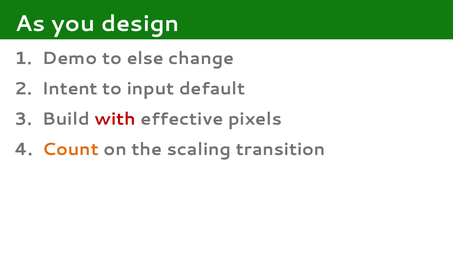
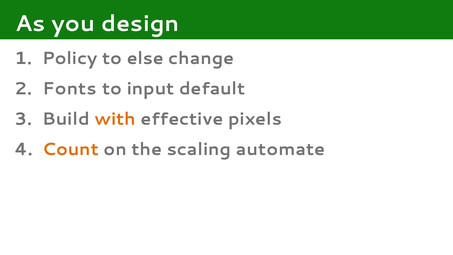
Demo: Demo -> Policy (70, 58)
Intent: Intent -> Fonts (70, 88)
with colour: red -> orange (115, 119)
transition: transition -> automate (281, 149)
